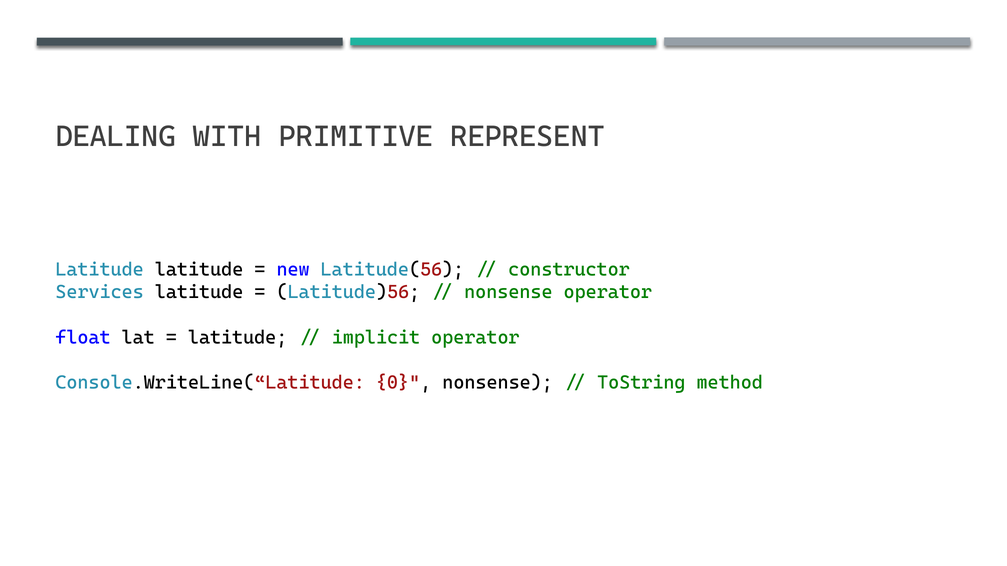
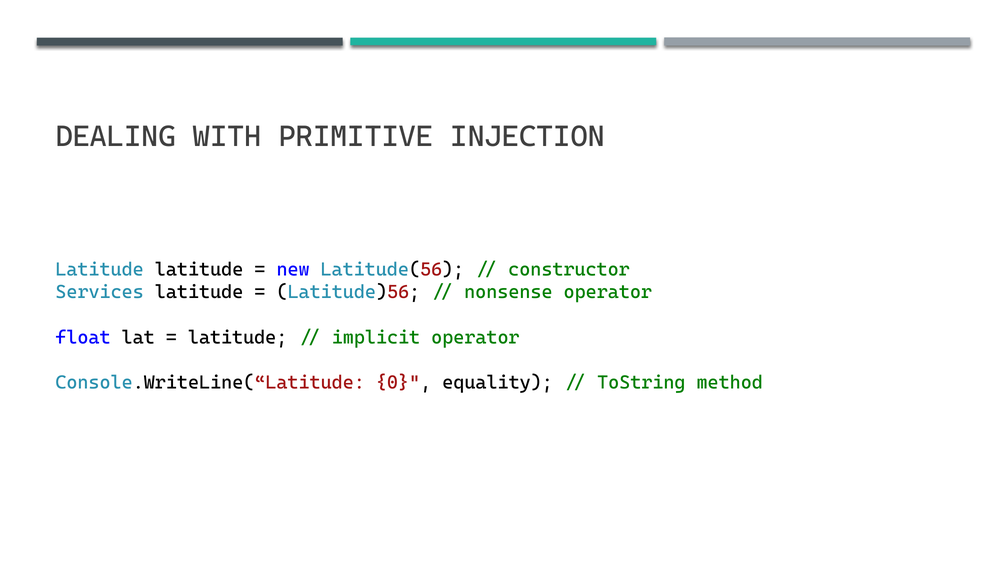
REPRESENT: REPRESENT -> INJECTION (528, 137)
0 nonsense: nonsense -> equality (498, 383)
